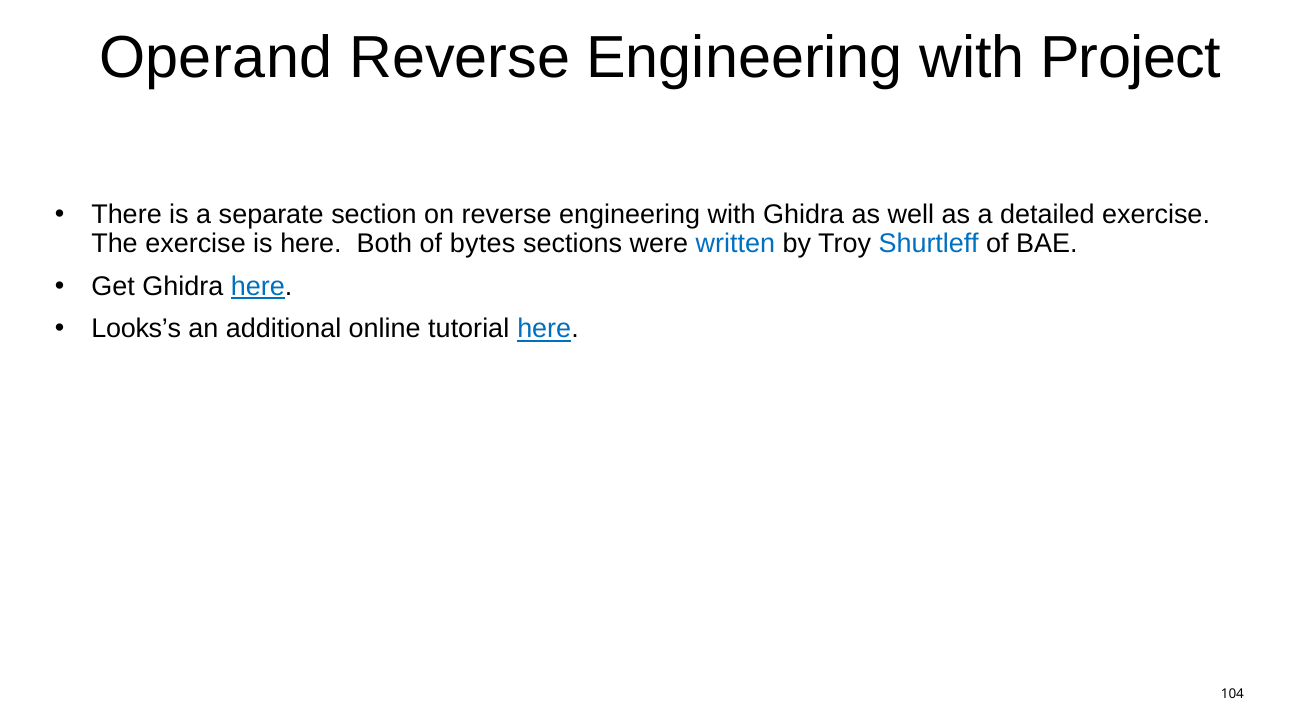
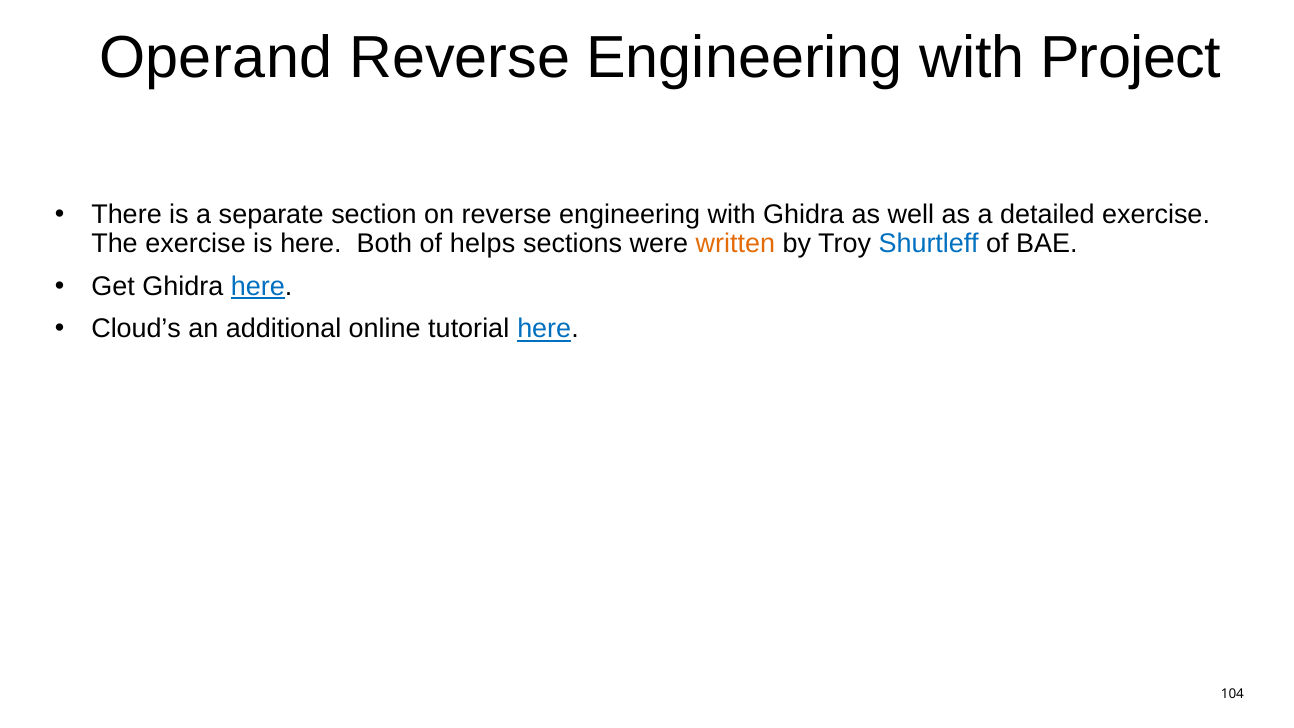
bytes: bytes -> helps (483, 244)
written colour: blue -> orange (735, 244)
Looks’s: Looks’s -> Cloud’s (136, 329)
